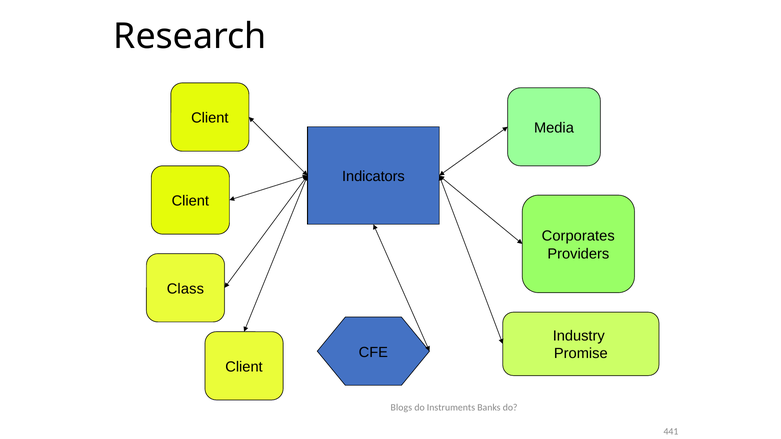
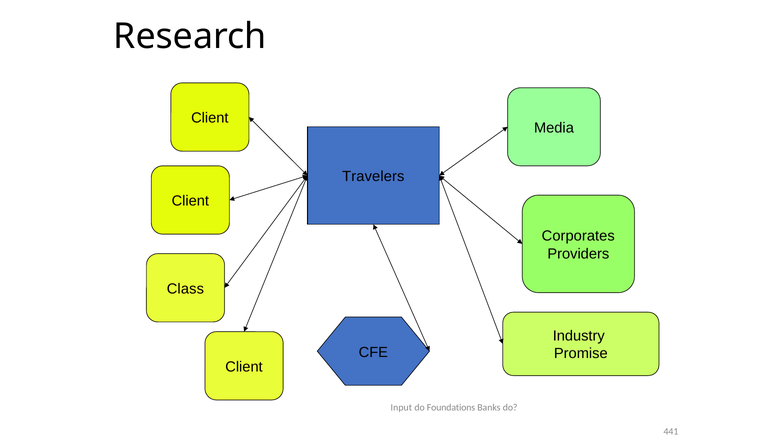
Indicators: Indicators -> Travelers (373, 177)
Blogs: Blogs -> Input (401, 408)
Instruments: Instruments -> Foundations (451, 408)
